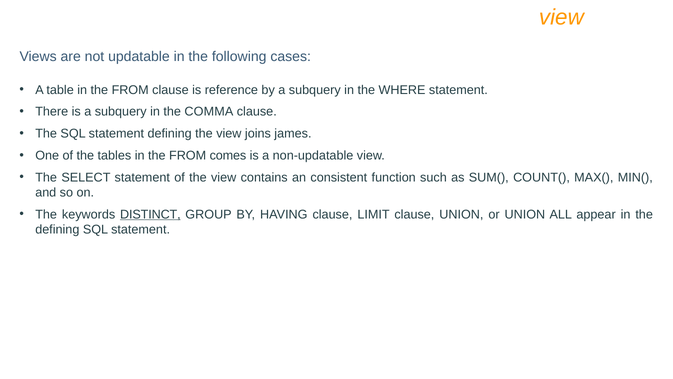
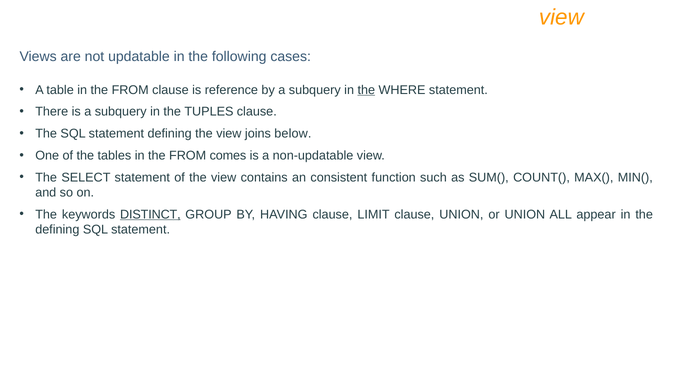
the underline: none -> present (366, 90)
COMMA: COMMA -> TUPLES (209, 112)
james: james -> below (293, 133)
